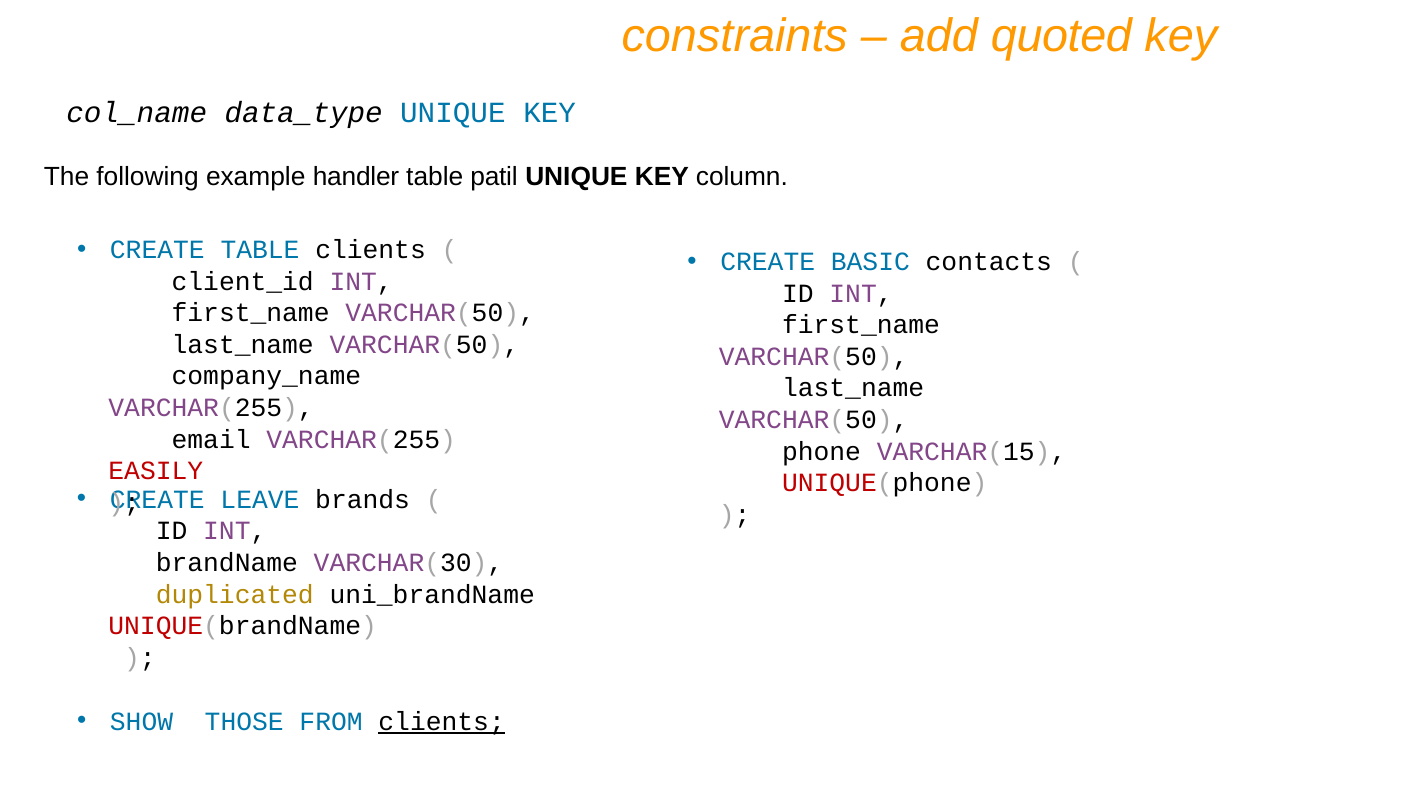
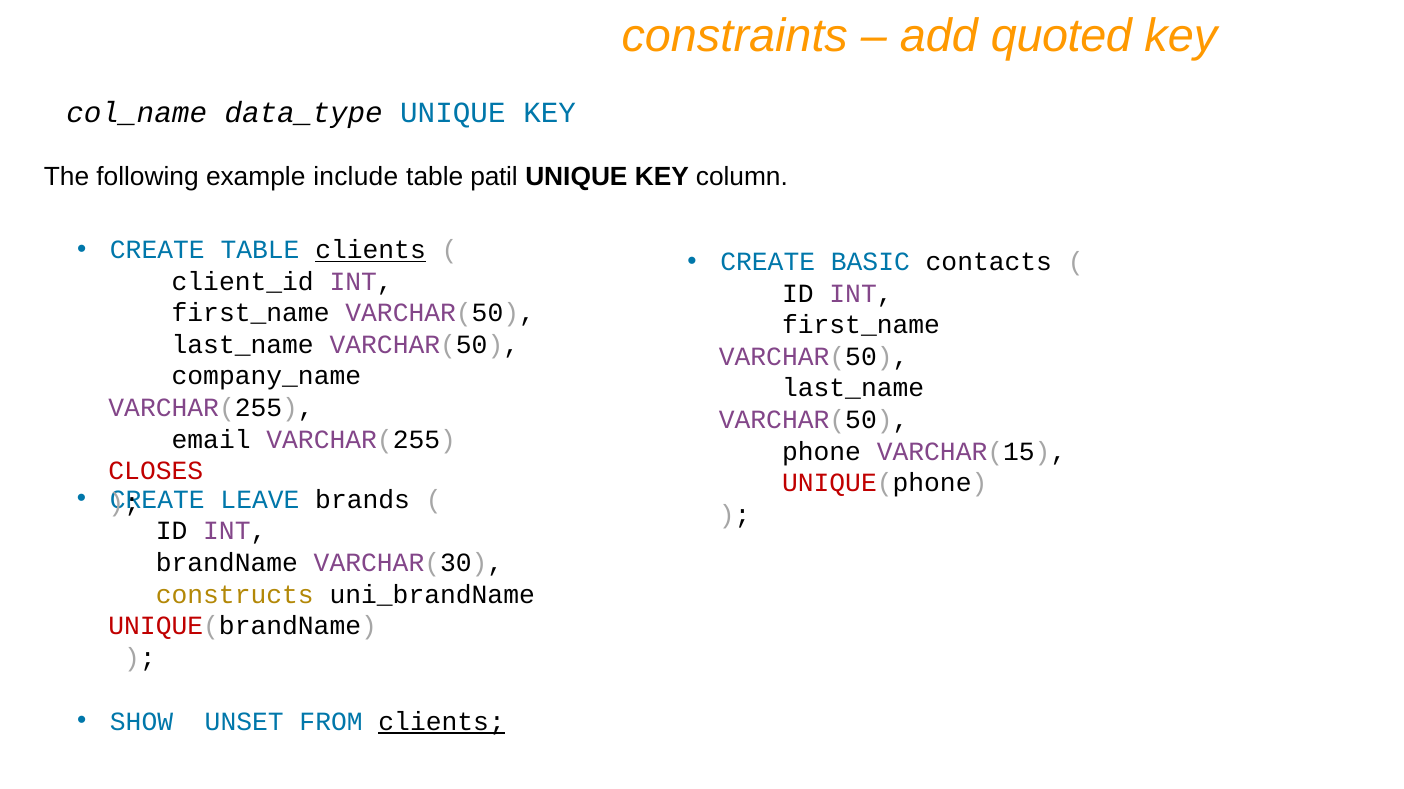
handler: handler -> include (356, 177)
clients underline: none -> present (371, 250)
EASILY: EASILY -> CLOSES (156, 471)
duplicated: duplicated -> constructs (235, 595)
THOSE: THOSE -> UNSET (244, 722)
